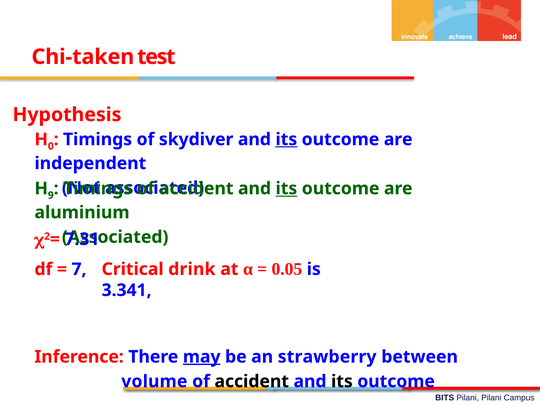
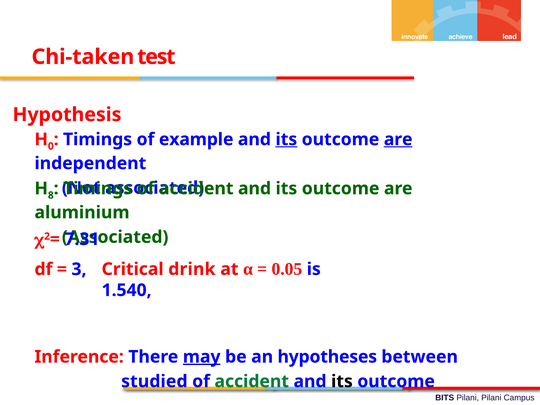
skydiver: skydiver -> example (196, 139)
are underline: none -> present (398, 139)
9: 9 -> 8 (51, 195)
its underline: present -> none (286, 188)
7: 7 -> 3 (79, 269)
3.341: 3.341 -> 1.540 (127, 290)
strawberry: strawberry -> hypotheses (327, 357)
volume: volume -> studied (154, 381)
accident colour: black -> green (252, 381)
